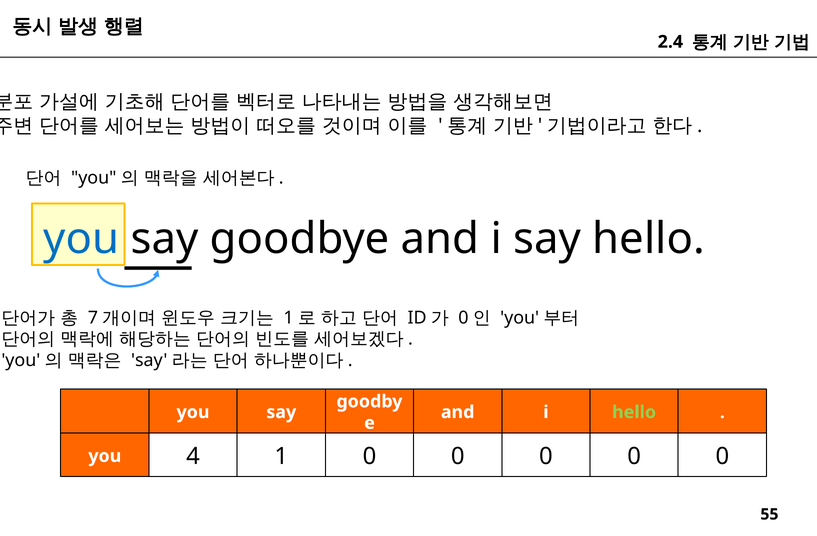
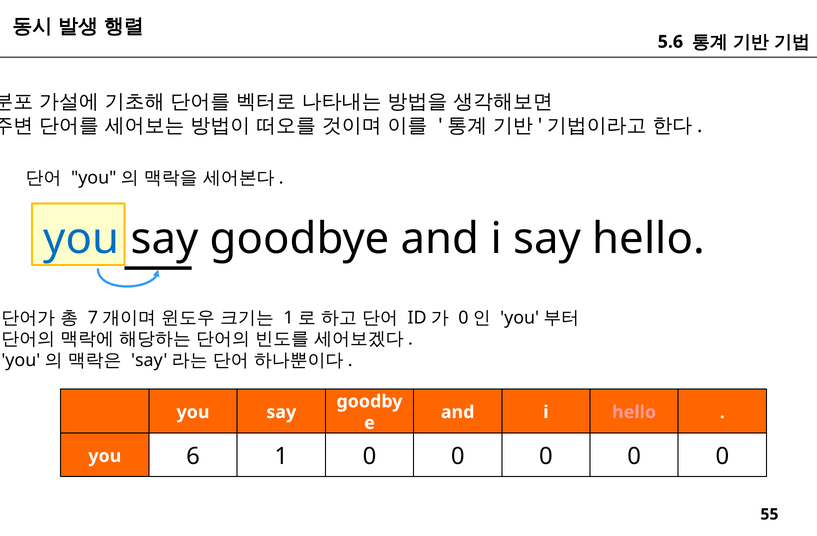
2.4: 2.4 -> 5.6 (670, 42)
hello colour: light green -> pink (634, 413)
4: 4 -> 6 (193, 457)
